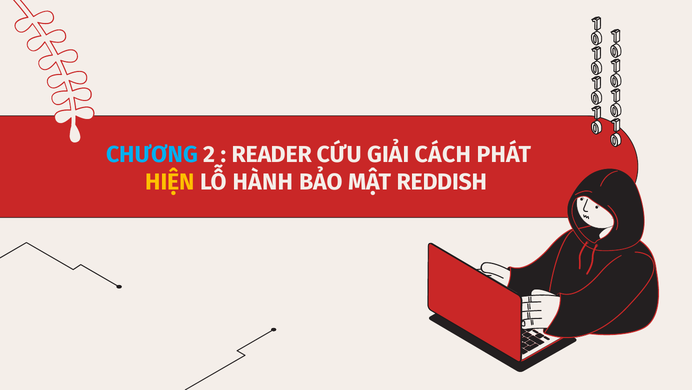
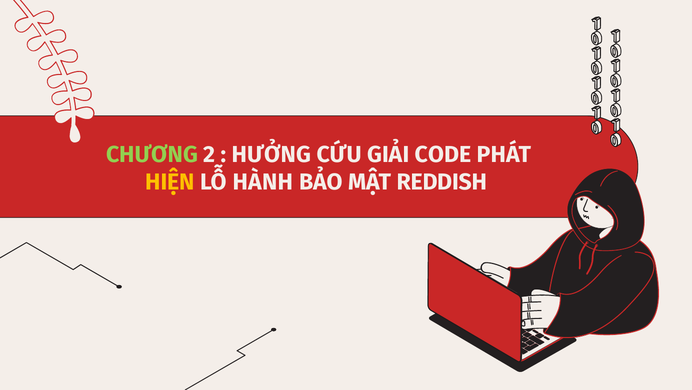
CHƯƠNG colour: light blue -> light green (152, 154)
READER: READER -> HƯỞNG (272, 154)
CÁCH: CÁCH -> CODE (443, 154)
